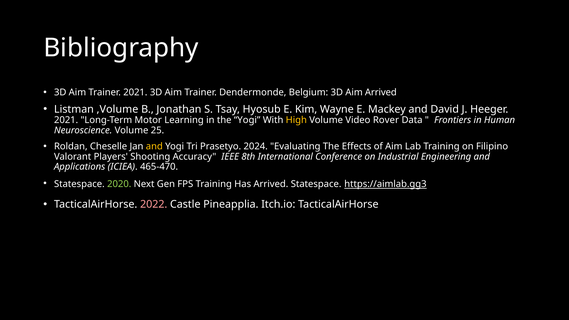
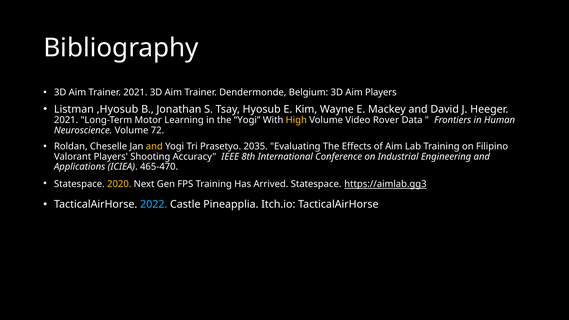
Aim Arrived: Arrived -> Players (381, 92)
,Volume: ,Volume -> ,Hyosub (117, 109)
25: 25 -> 72 (157, 130)
2024: 2024 -> 2035 (256, 146)
2020 colour: light green -> yellow (119, 184)
2022 colour: pink -> light blue (154, 205)
